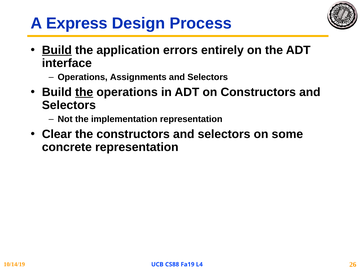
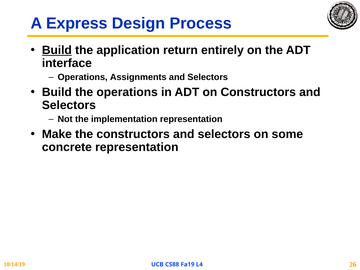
errors: errors -> return (180, 50)
the underline: present -> none (84, 92)
Clear: Clear -> Make (57, 134)
